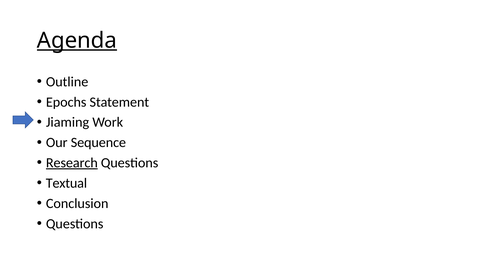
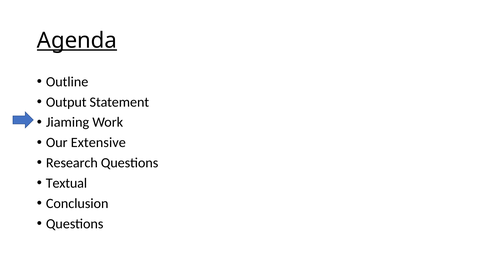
Epochs: Epochs -> Output (66, 102)
Sequence: Sequence -> Extensive (98, 143)
Research underline: present -> none (72, 163)
